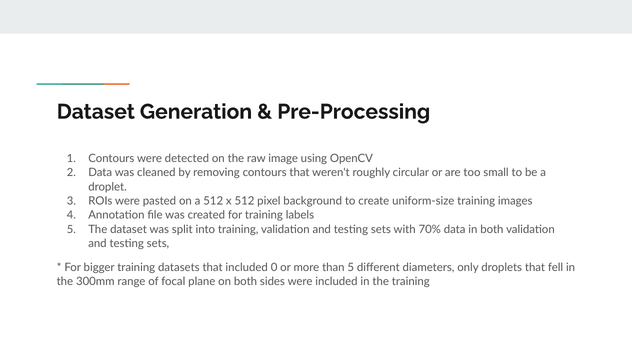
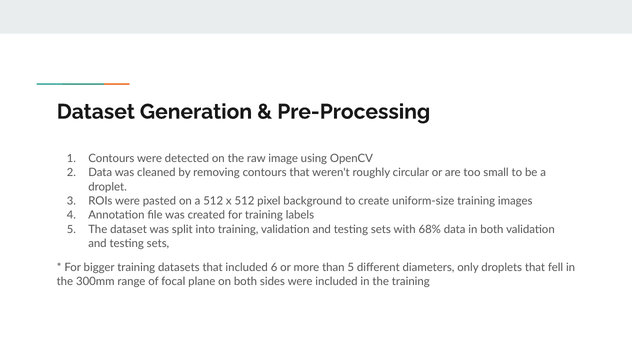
70%: 70% -> 68% (430, 229)
0: 0 -> 6 (274, 267)
